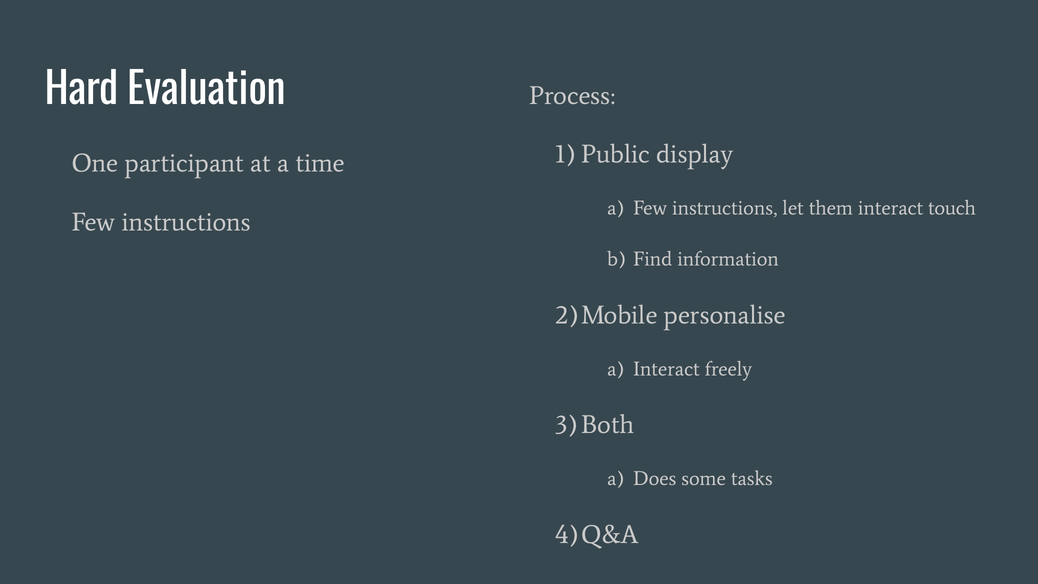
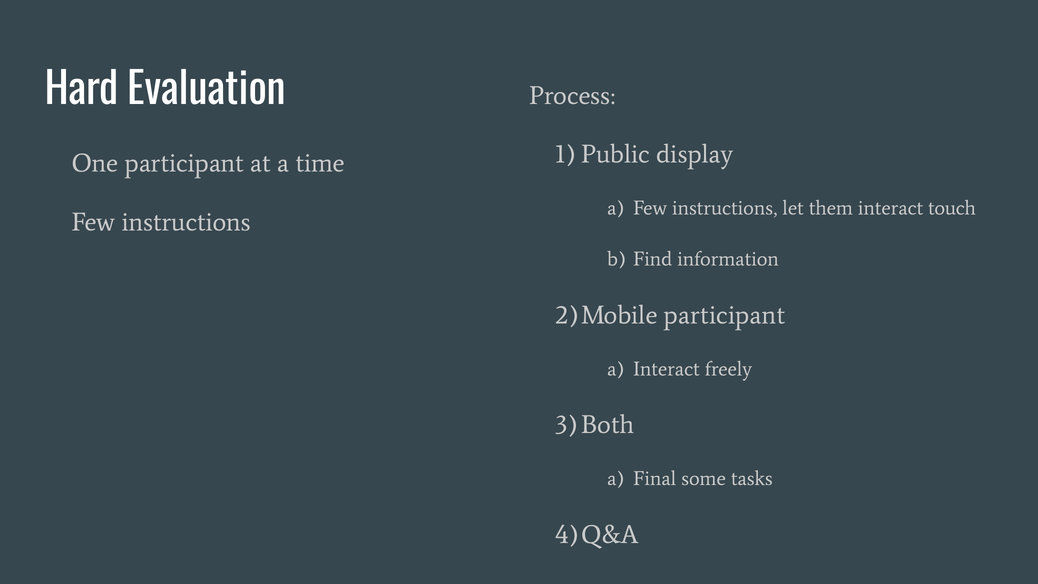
personalise: personalise -> participant (725, 315)
Does: Does -> Final (655, 479)
